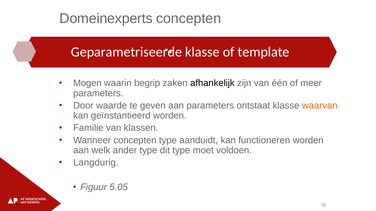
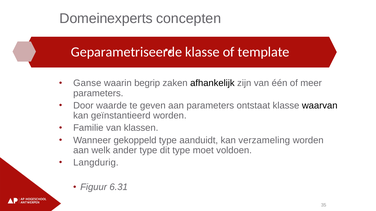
Mogen: Mogen -> Ganse (87, 83)
waarvan colour: orange -> black (320, 106)
Wanneer concepten: concepten -> gekoppeld (135, 140)
functioneren: functioneren -> verzameling (264, 140)
5.05: 5.05 -> 6.31 (119, 188)
